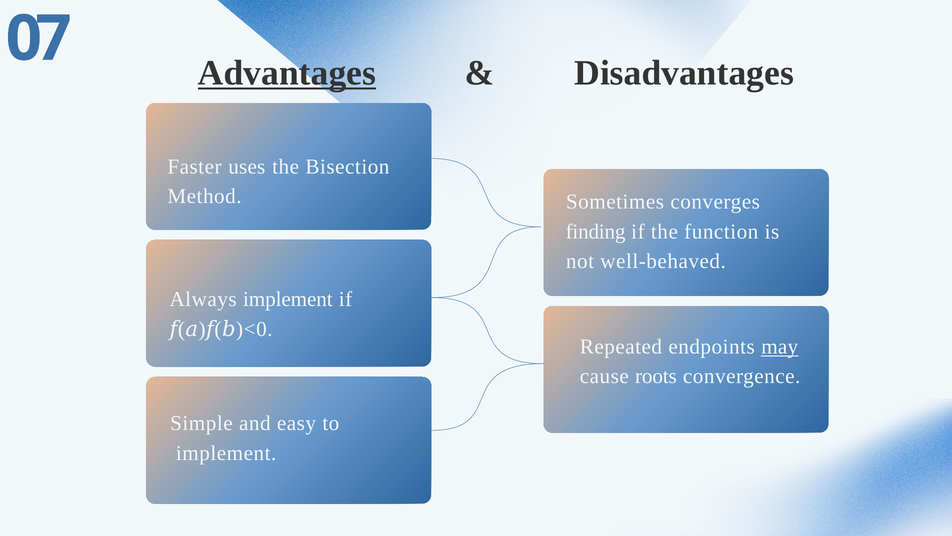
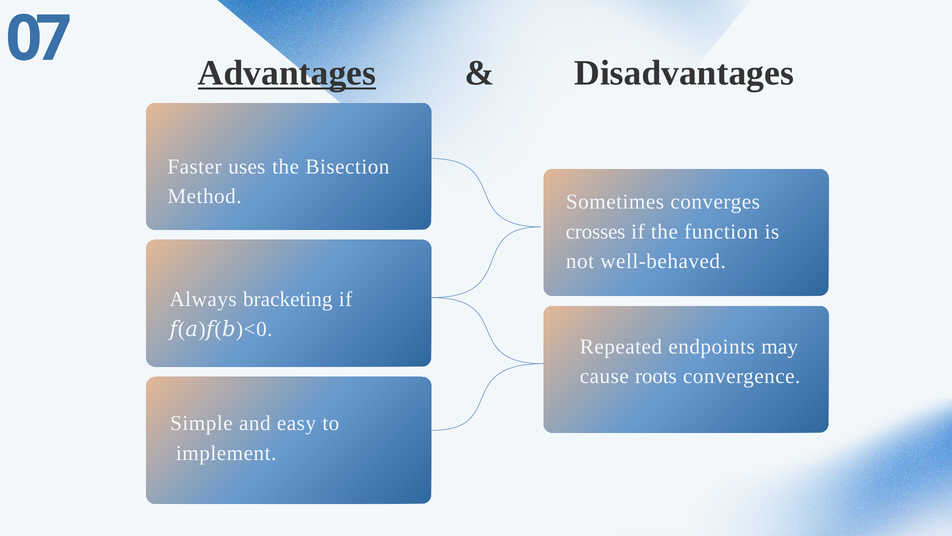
finding: finding -> crosses (596, 231)
Always implement: implement -> bracketing (288, 299)
may underline: present -> none (780, 347)
